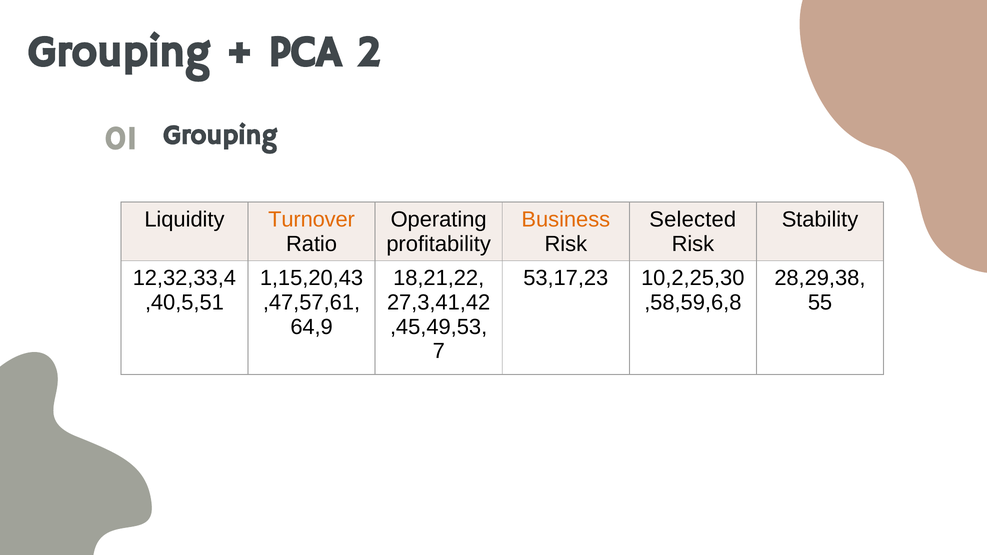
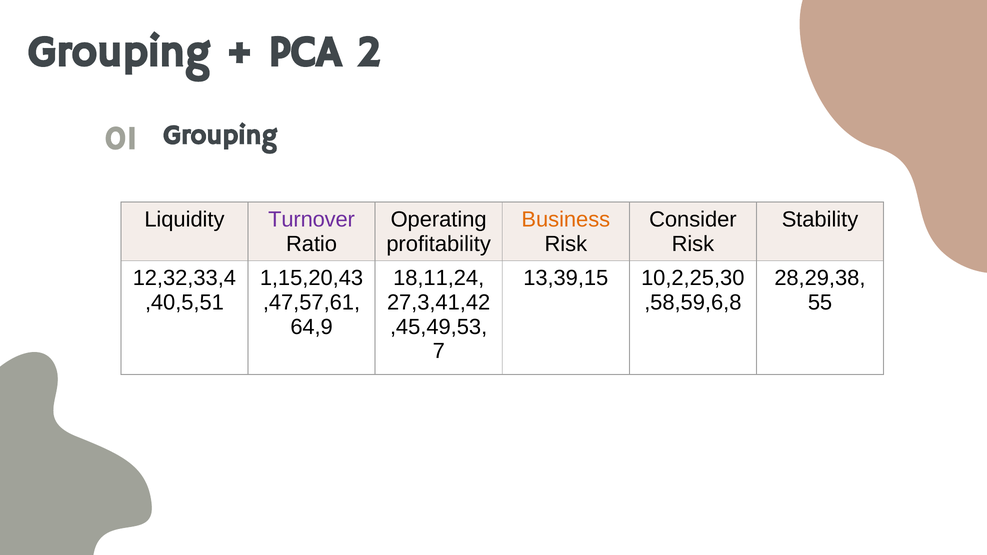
Turnover colour: orange -> purple (312, 220)
Selected: Selected -> Consider (693, 220)
18,21,22: 18,21,22 -> 18,11,24 (439, 278)
53,17,23: 53,17,23 -> 13,39,15 (566, 278)
